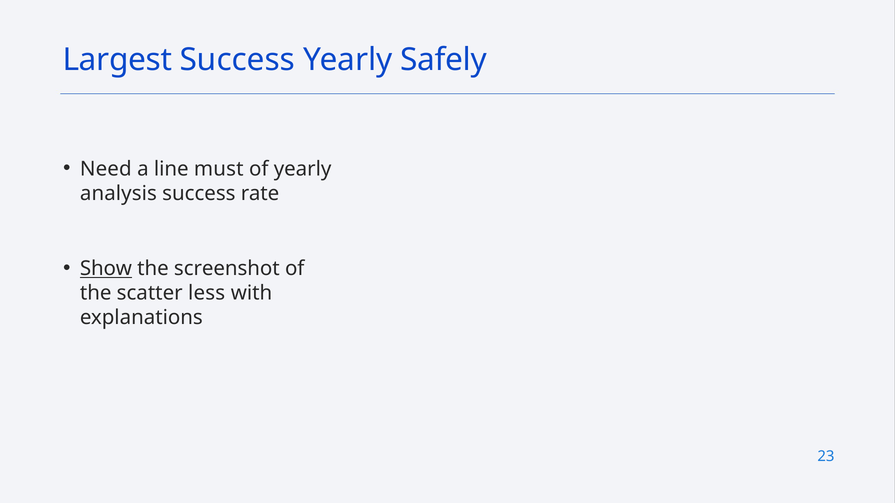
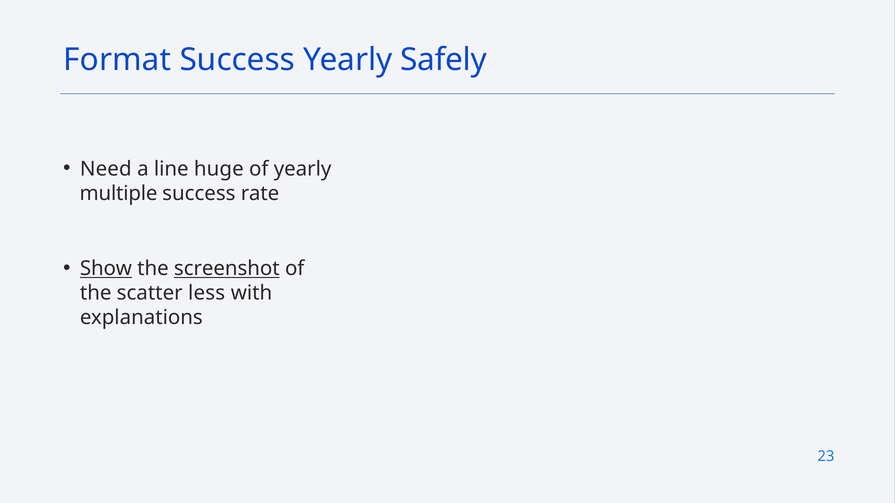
Largest: Largest -> Format (117, 60)
must: must -> huge (219, 169)
analysis: analysis -> multiple (119, 194)
screenshot underline: none -> present (227, 269)
